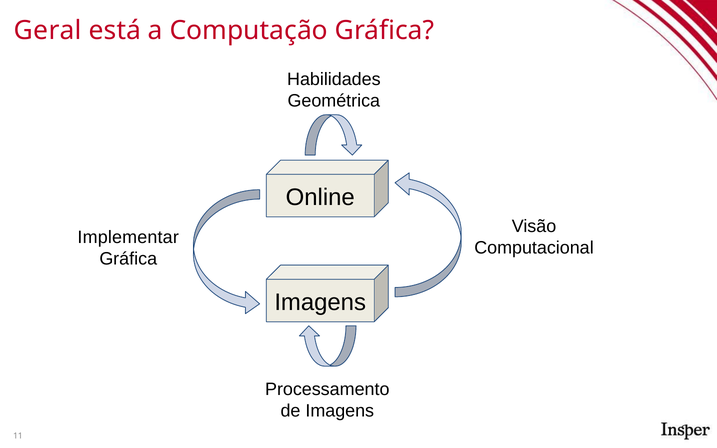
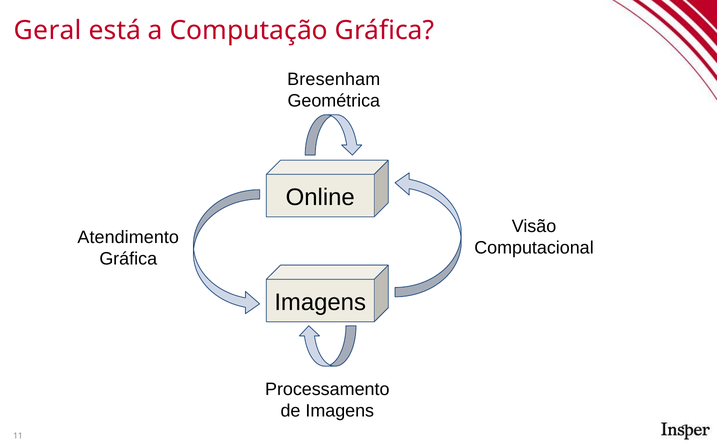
Habilidades: Habilidades -> Bresenham (334, 79)
Implementar: Implementar -> Atendimento (128, 237)
